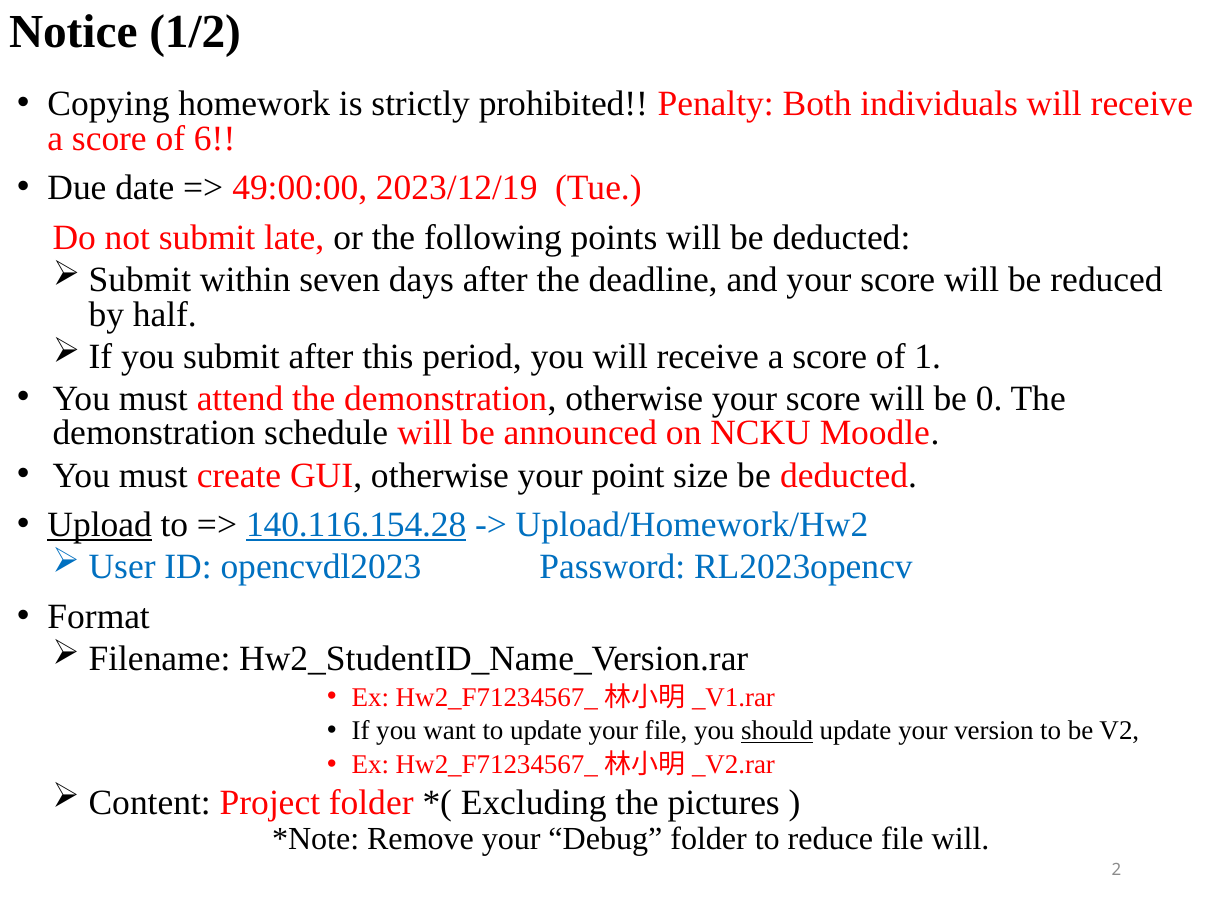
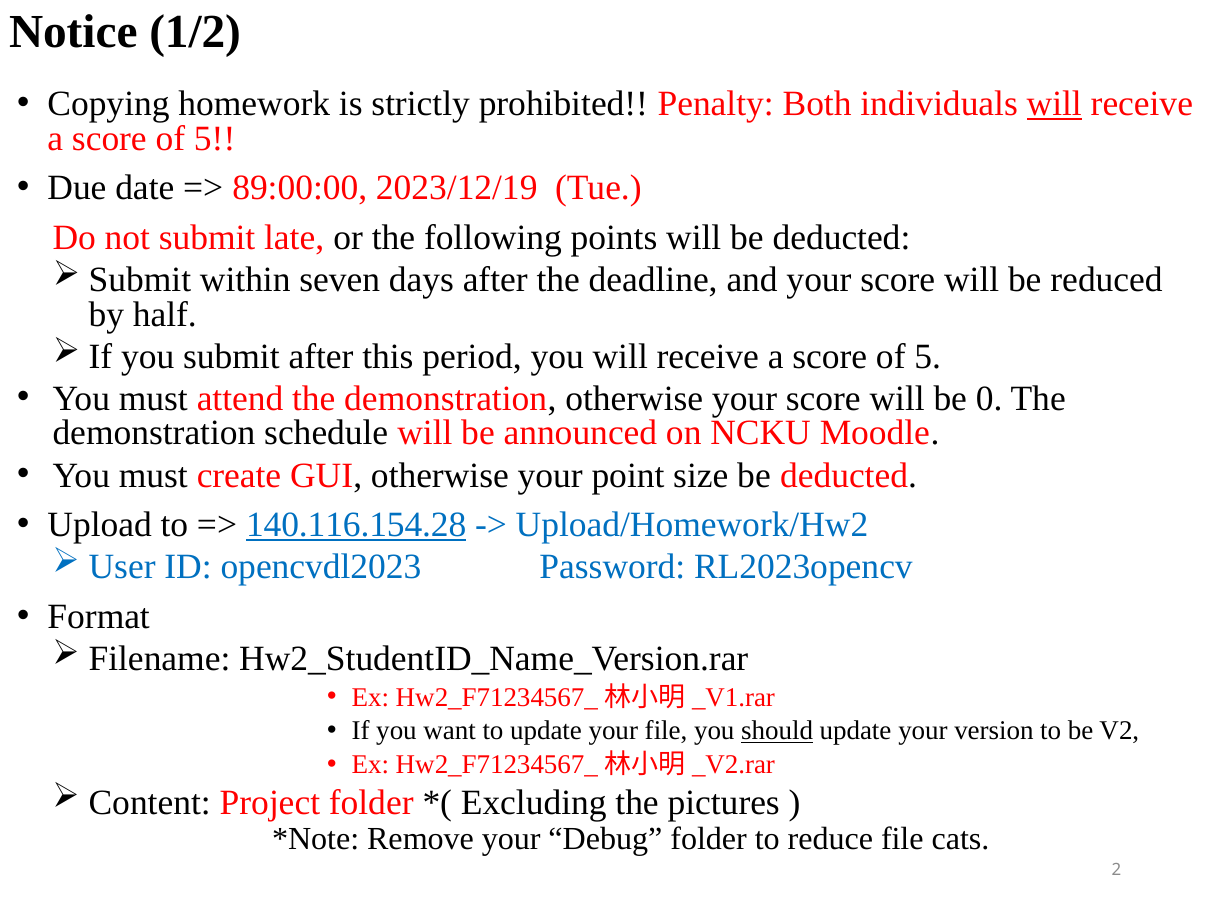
will underline: none -> present (1054, 104)
6: 6 -> 5 (215, 139)
49:00:00: 49:00:00 -> 89:00:00 (300, 188)
1: 1 -> 5 (928, 357)
Upload underline: present -> none (100, 525)
file will: will -> cats (961, 839)
